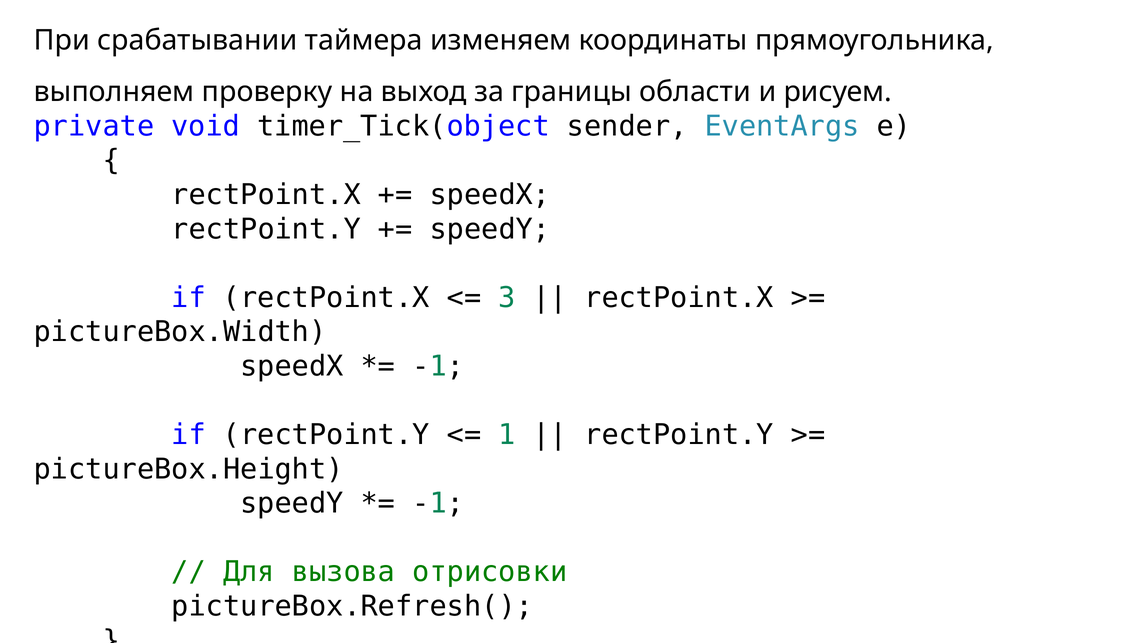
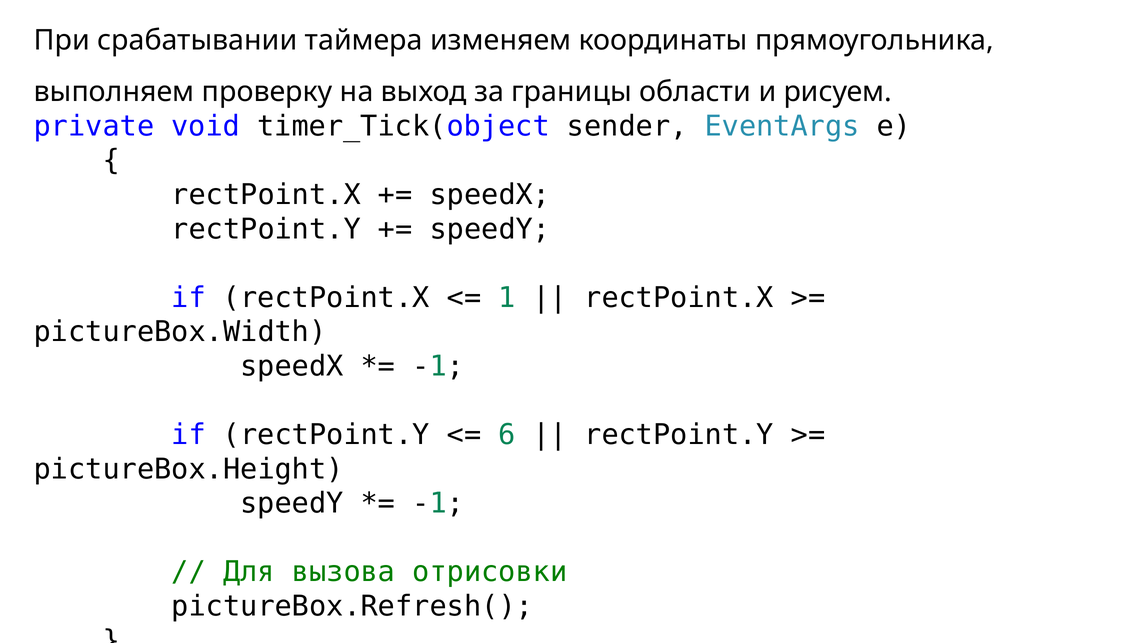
3: 3 -> 1 (507, 298)
1: 1 -> 6 (507, 435)
